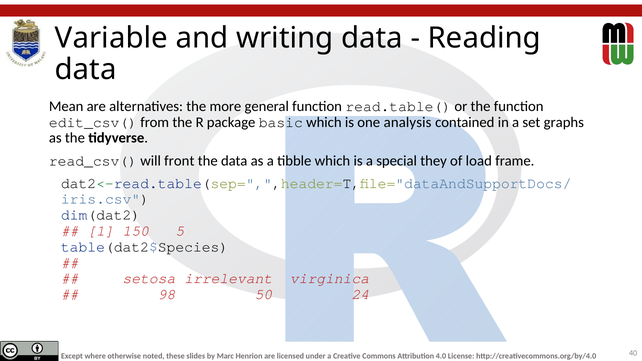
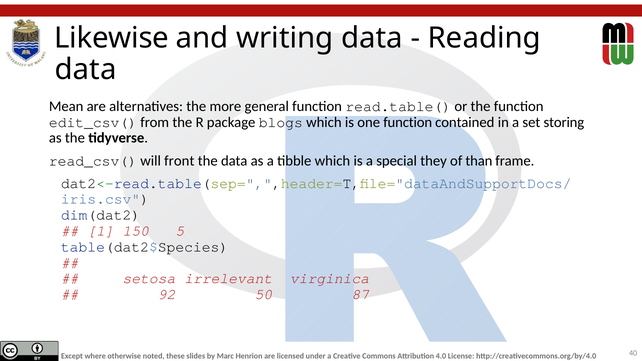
Variable: Variable -> Likewise (112, 38)
basic: basic -> blogs (281, 122)
one analysis: analysis -> function (408, 122)
graphs: graphs -> storing (564, 122)
load: load -> than (479, 161)
98: 98 -> 92 (167, 295)
24: 24 -> 87 (360, 295)
